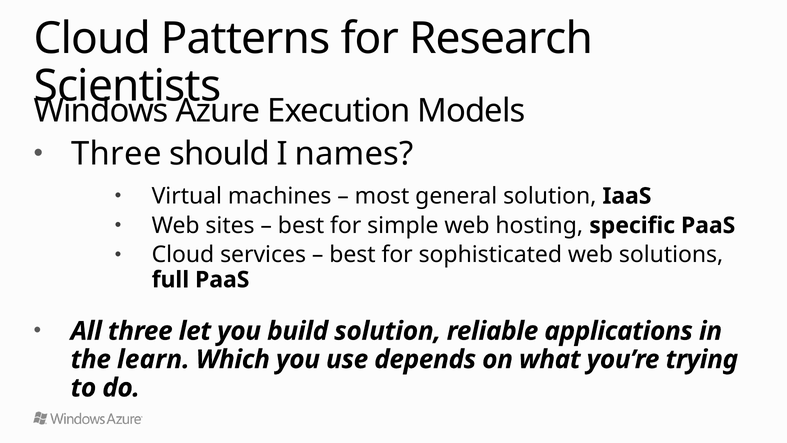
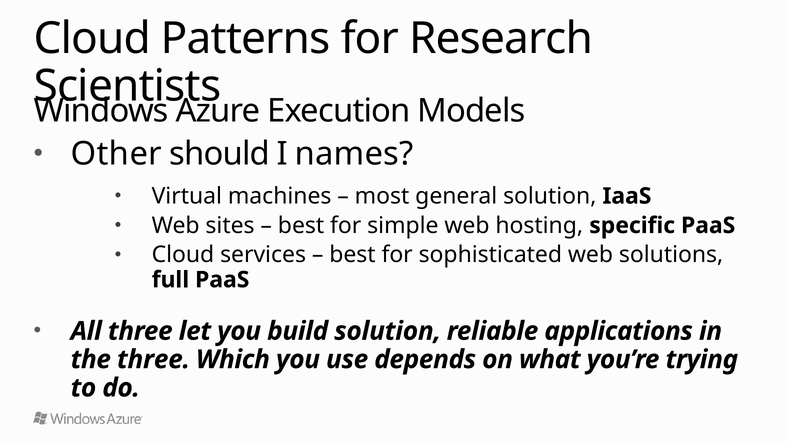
Three: Three -> Other (116, 154)
the learn: learn -> three (154, 359)
